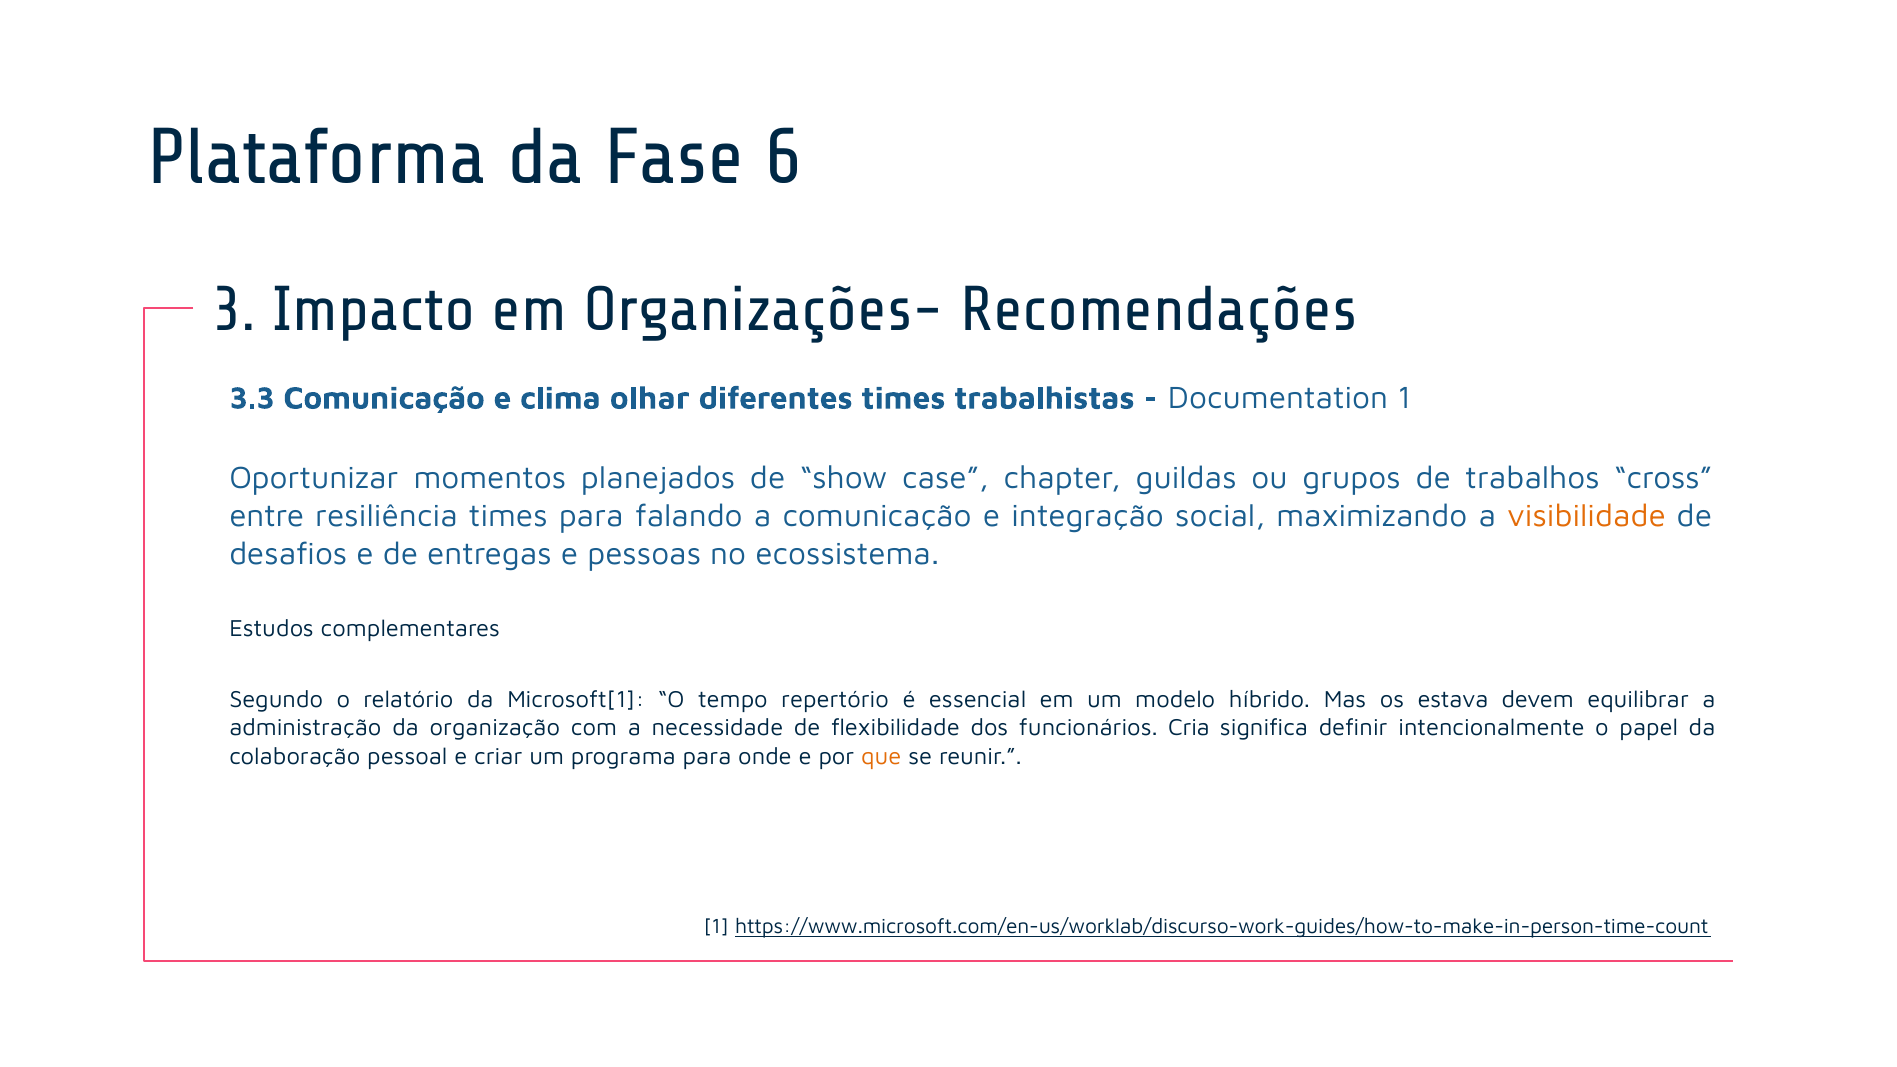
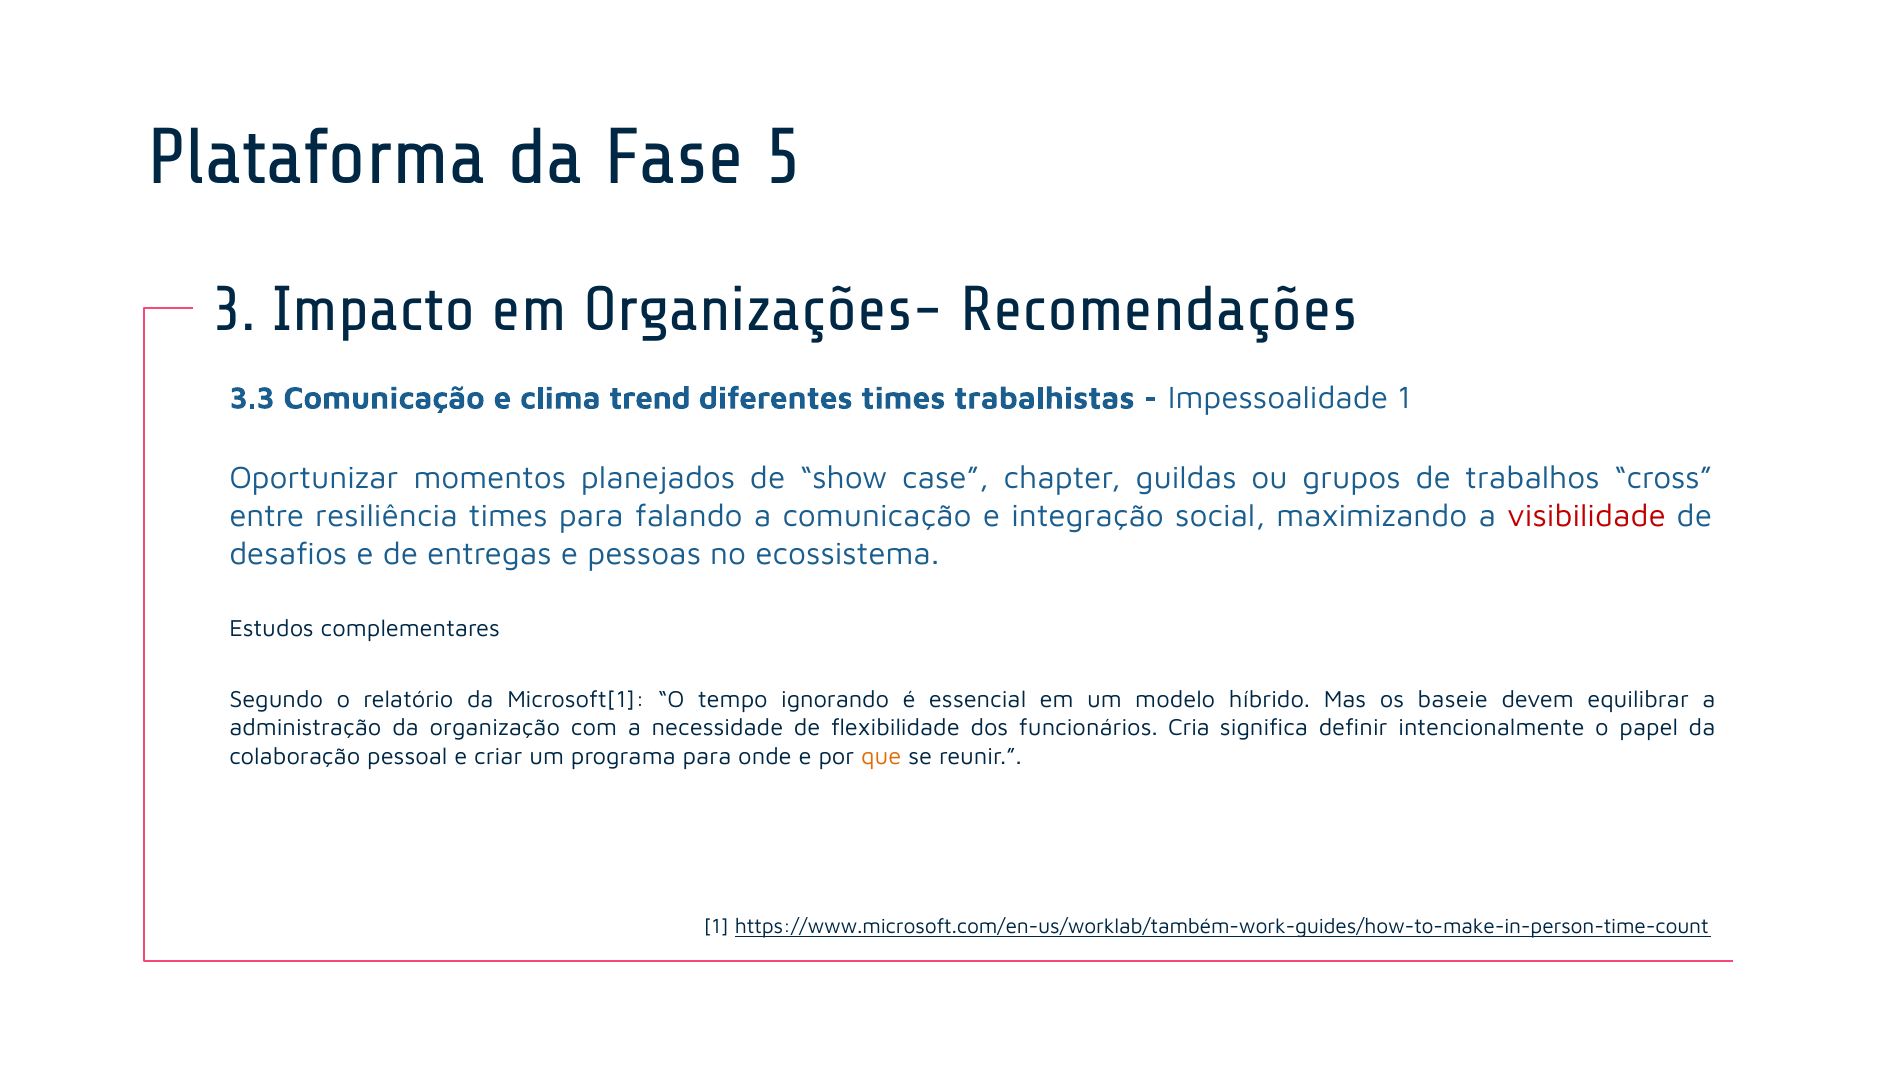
6: 6 -> 5 (784, 157)
olhar: olhar -> trend (650, 398)
Documentation: Documentation -> Impessoalidade (1278, 398)
visibilidade colour: orange -> red (1586, 516)
repertório: repertório -> ignorando (835, 700)
estava: estava -> baseie (1453, 700)
https://www.microsoft.com/en-us/worklab/discurso-work-guides/how-to-make-in-person-time-count: https://www.microsoft.com/en-us/worklab/discurso-work-guides/how-to-make-in-person-time-count -> https://www.microsoft.com/en-us/worklab/também-work-guides/how-to-make-in-person-time-count (1222, 927)
